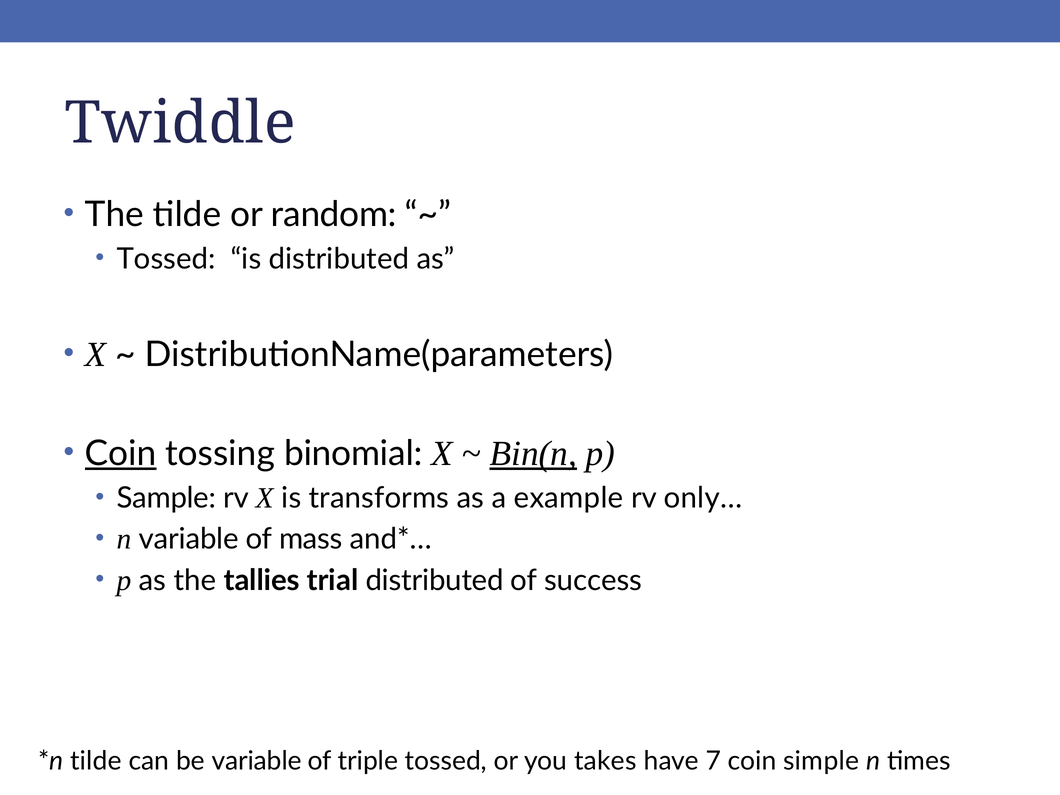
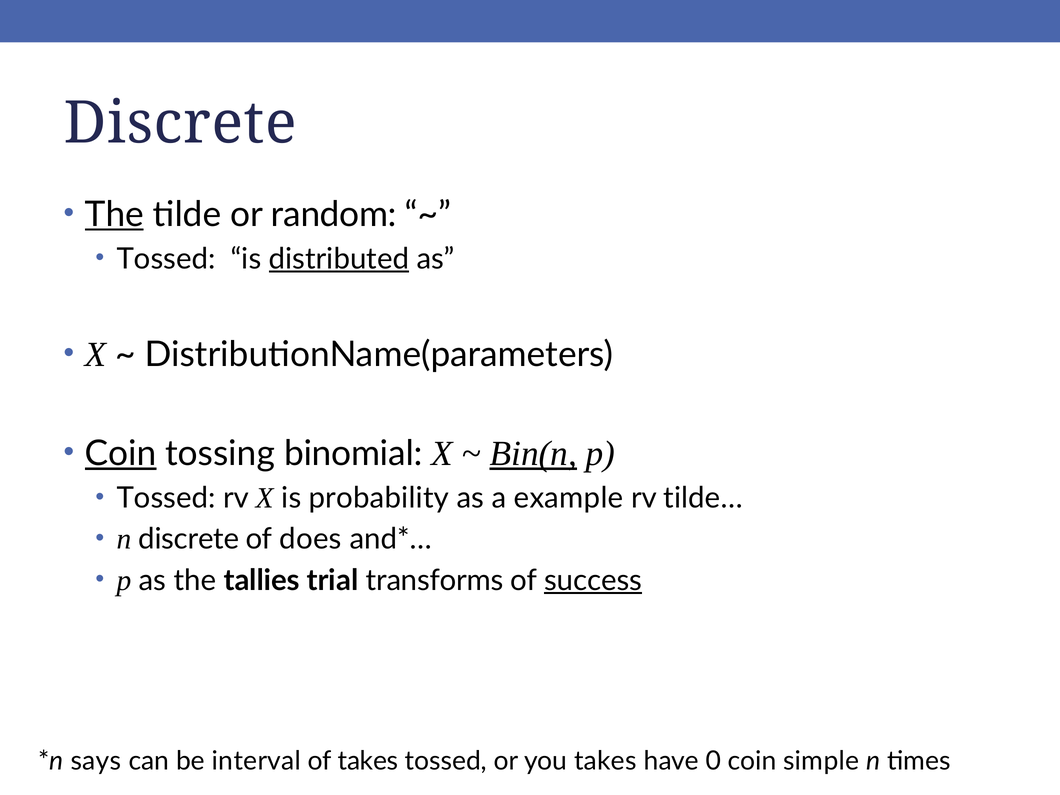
Twiddle: Twiddle -> Discrete (180, 123)
The underline: none -> present (114, 214)
distributed underline: none -> present (339, 259)
Sample: Sample -> Tossed (166, 498)
transforms: transforms -> probability (379, 498)
only…: only… -> tilde… (703, 498)
n variable: variable -> discrete (189, 539)
mass: mass -> does (310, 539)
trial distributed: distributed -> transforms (435, 580)
success underline: none -> present (593, 580)
tilde: tilde -> says (96, 761)
be variable: variable -> interval (256, 761)
of triple: triple -> takes (368, 761)
7: 7 -> 0 (713, 761)
